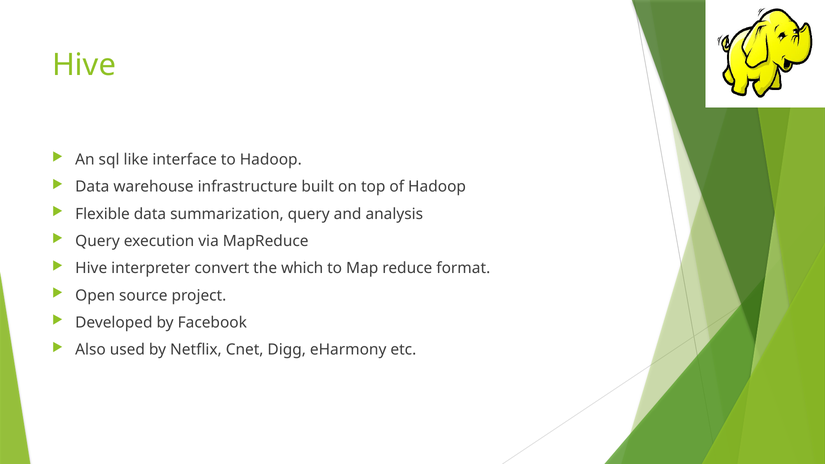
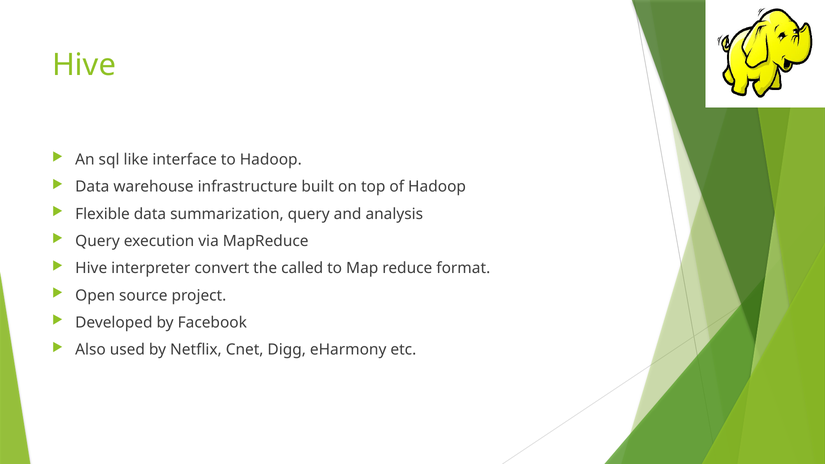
which: which -> called (302, 268)
